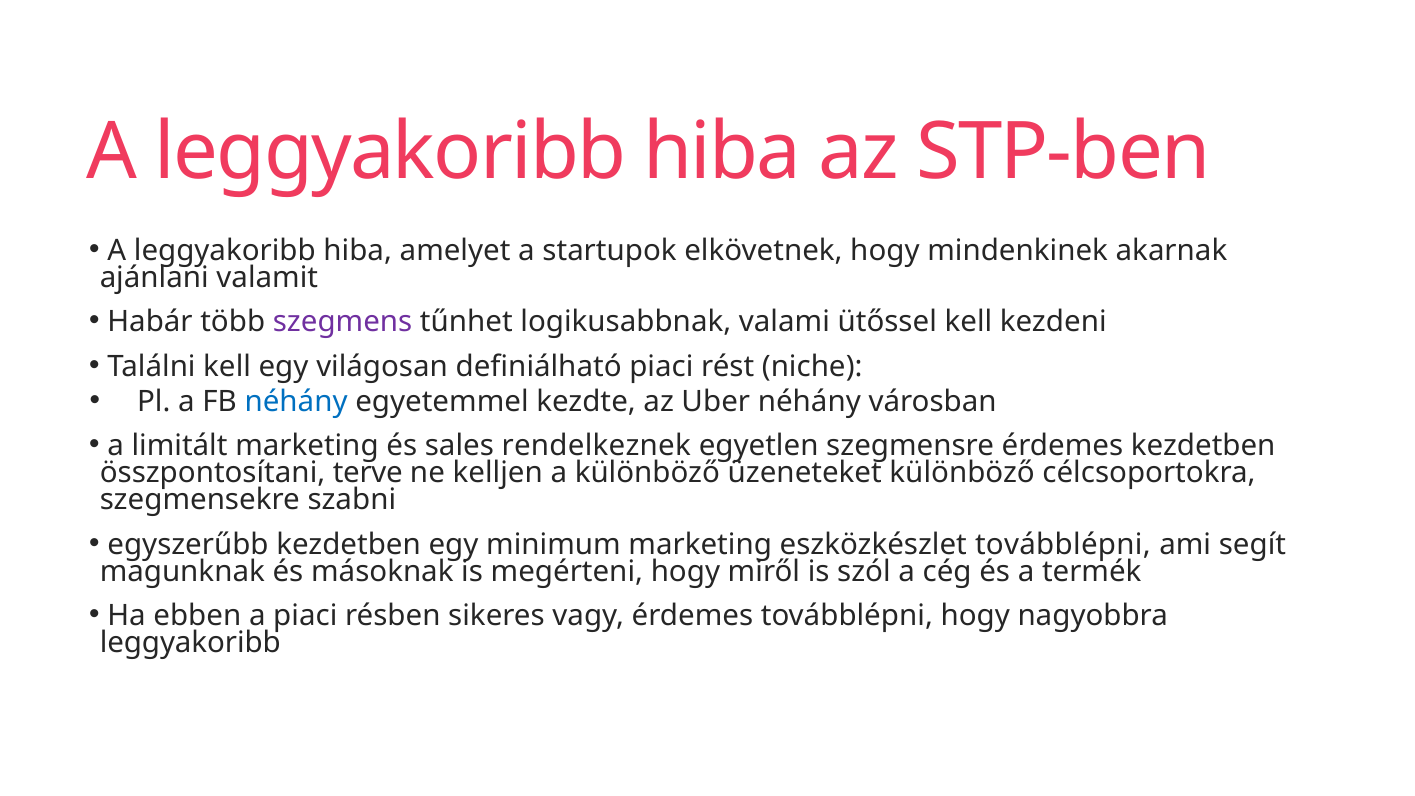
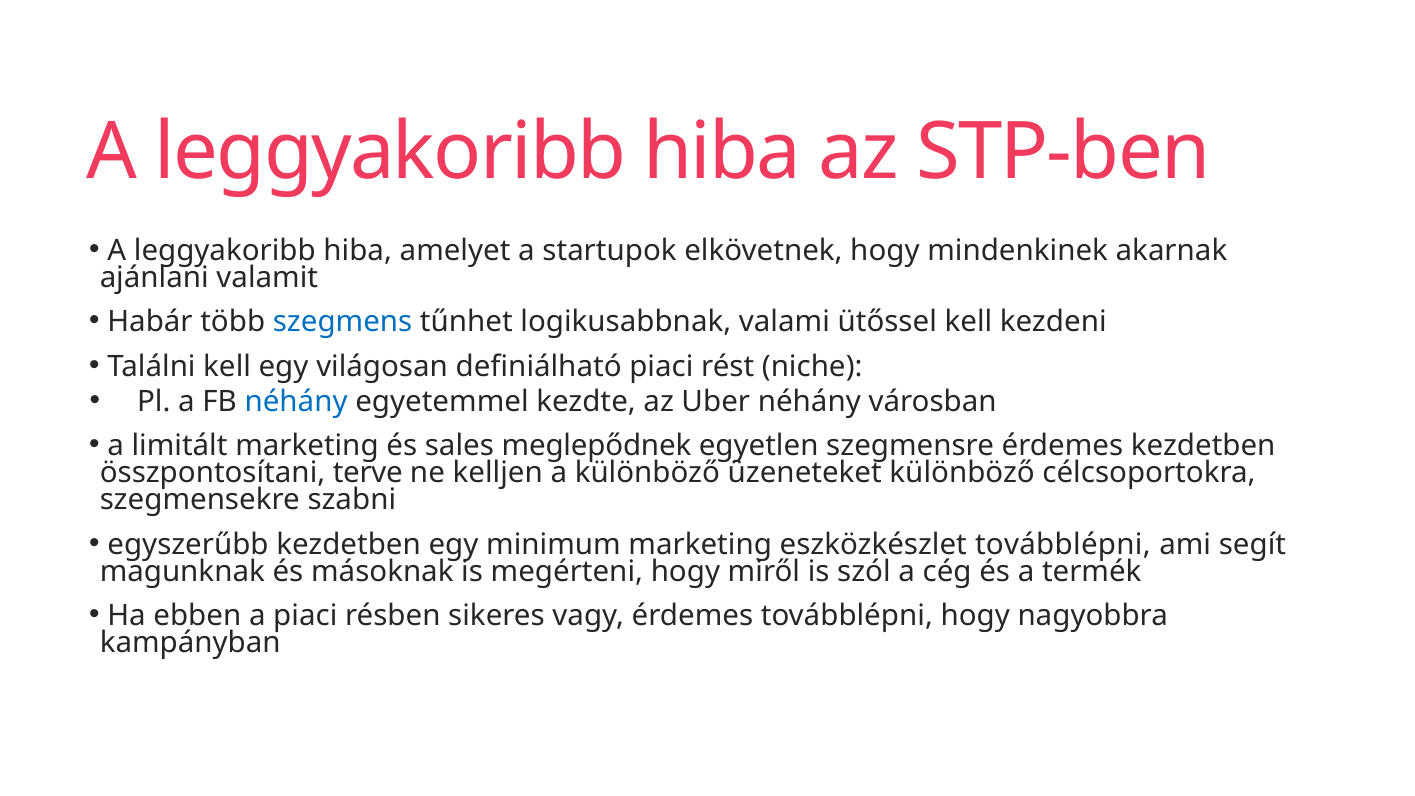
szegmens colour: purple -> blue (343, 322)
rendelkeznek: rendelkeznek -> meglepődnek (596, 446)
leggyakoribb: leggyakoribb -> kampányban (190, 643)
